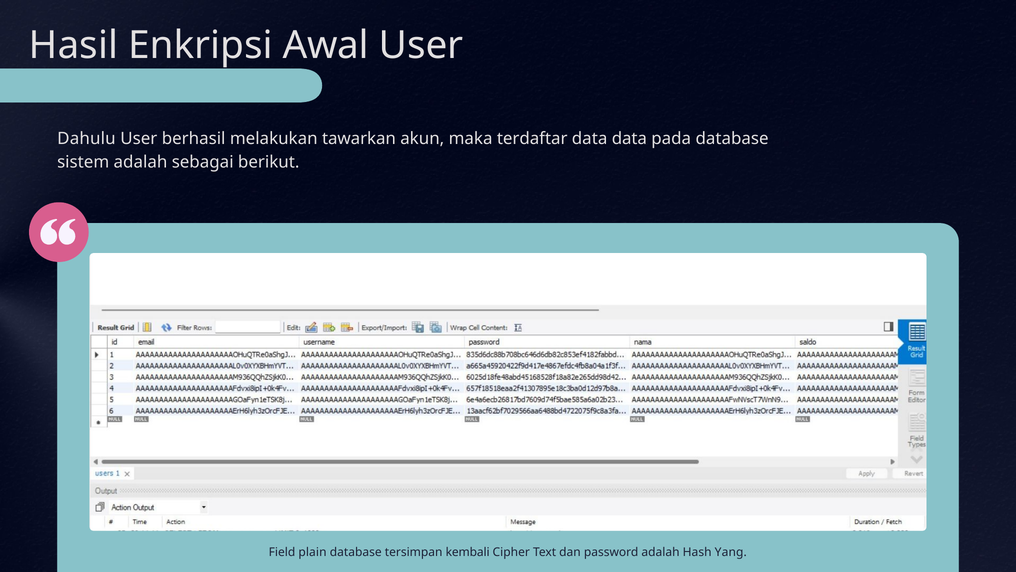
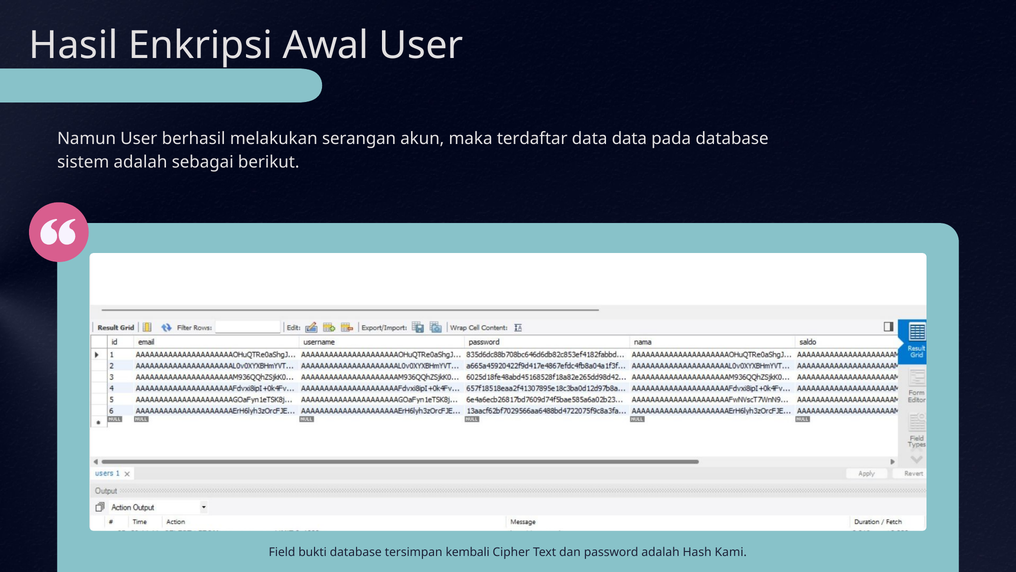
Dahulu: Dahulu -> Namun (87, 138)
tawarkan: tawarkan -> serangan (359, 138)
plain: plain -> bukti (313, 552)
Yang: Yang -> Kami (731, 552)
